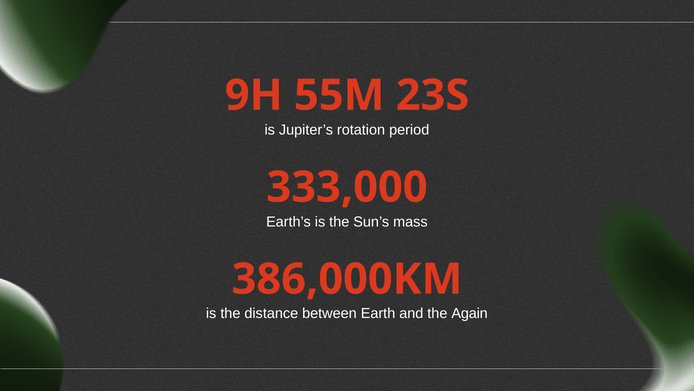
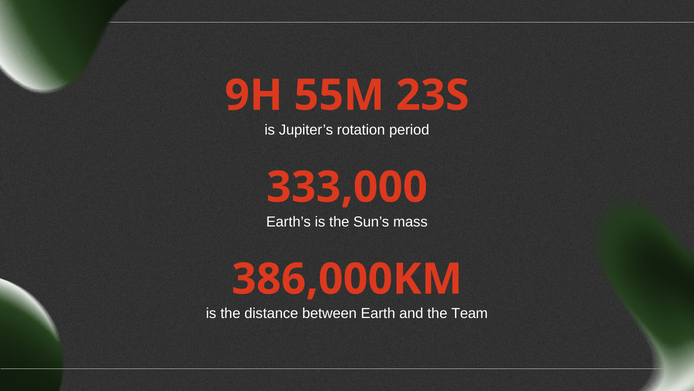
Again: Again -> Team (470, 313)
